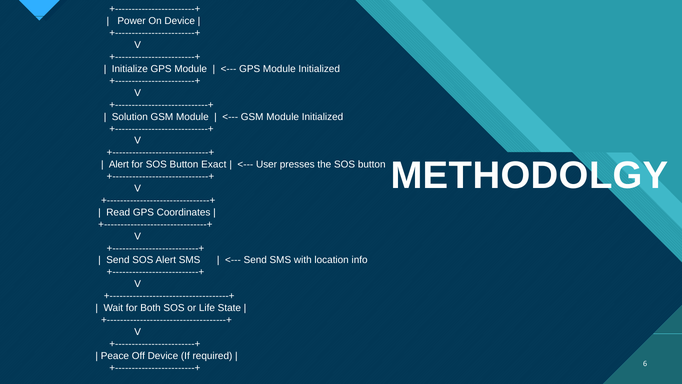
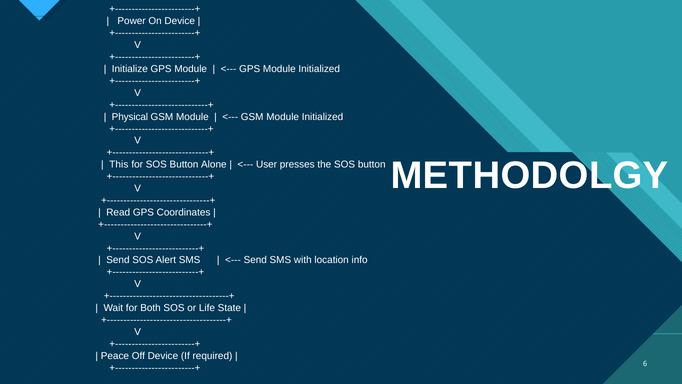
Solution: Solution -> Physical (130, 117)
Alert: Alert -> This (119, 164)
Exact: Exact -> Alone (214, 164)
